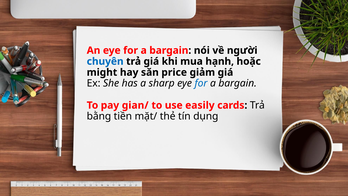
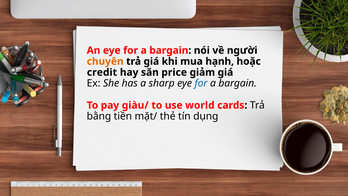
chuyên colour: blue -> orange (105, 61)
might: might -> credit (102, 72)
gian/: gian/ -> giàu/ (135, 105)
easily: easily -> world (200, 105)
